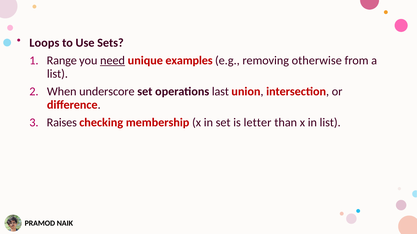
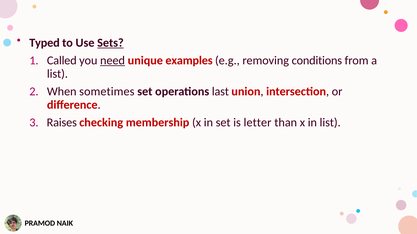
Loops: Loops -> Typed (44, 43)
Sets underline: none -> present (110, 43)
Range: Range -> Called (62, 61)
otherwise: otherwise -> conditions (317, 61)
underscore: underscore -> sometimes (107, 92)
